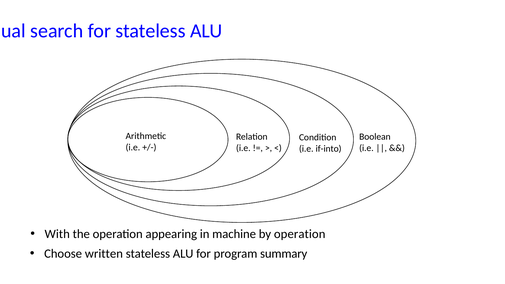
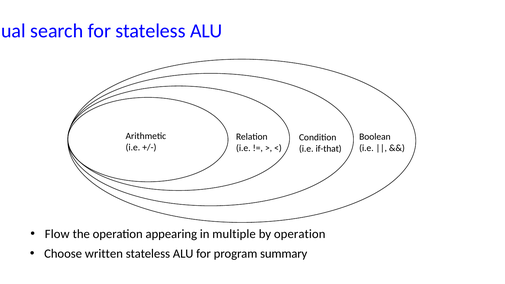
if-into: if-into -> if-that (329, 149)
With: With -> Flow (57, 234)
machine: machine -> multiple (234, 234)
